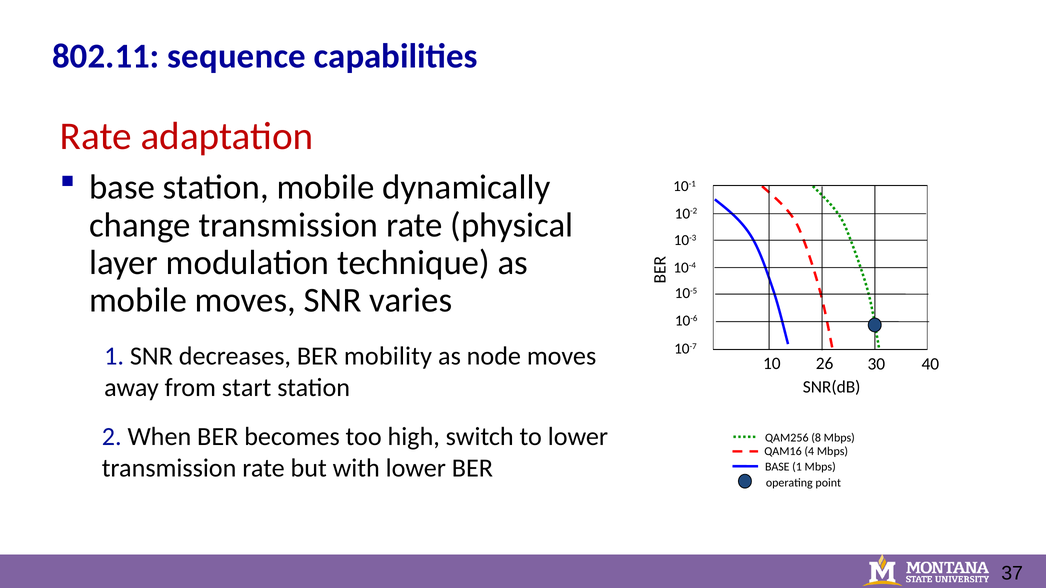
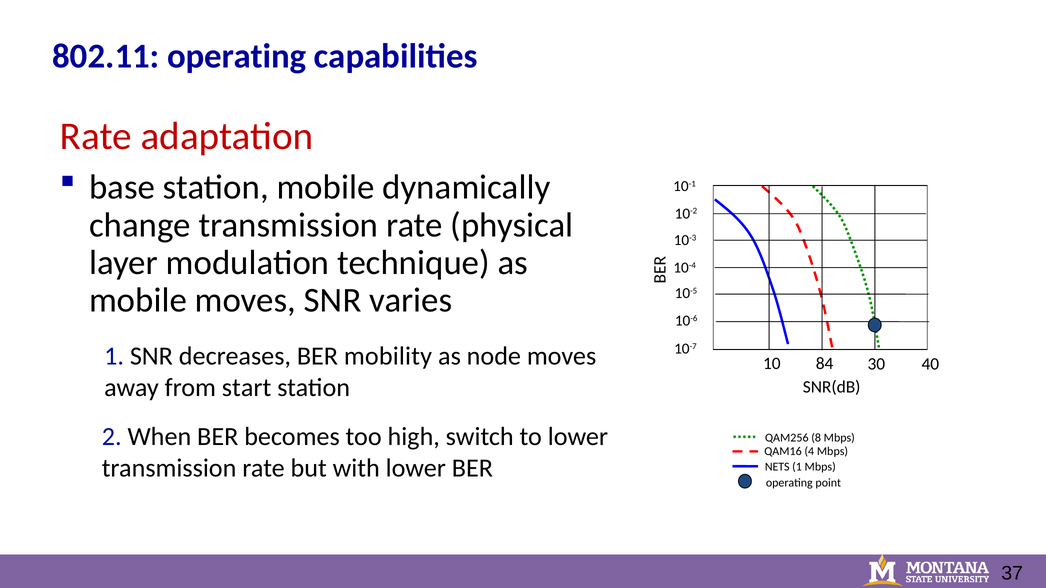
802.11 sequence: sequence -> operating (237, 56)
26: 26 -> 84 (825, 364)
BASE: BASE -> NETS (777, 467)
